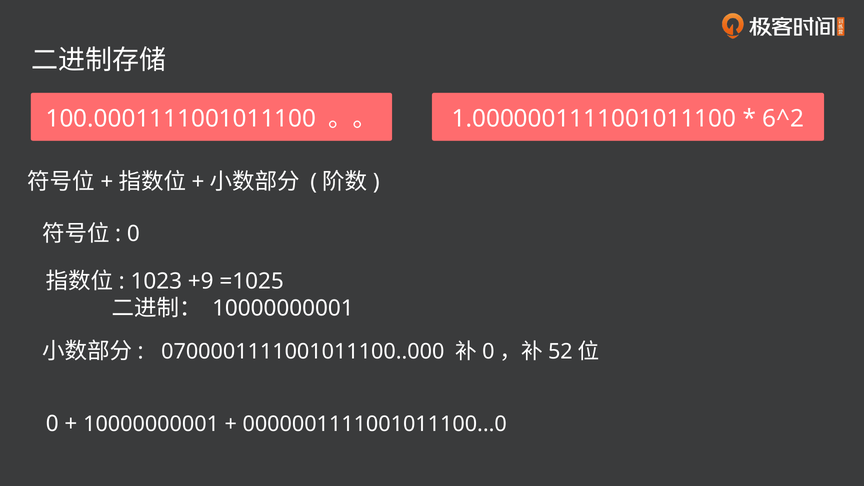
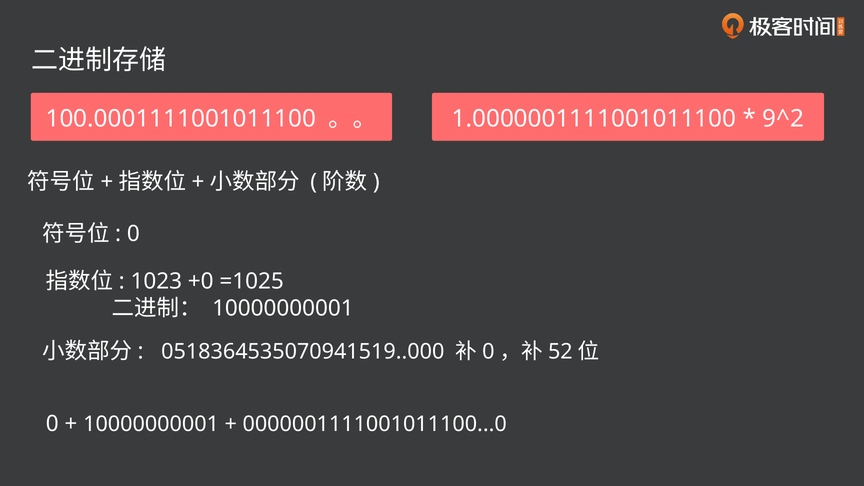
6^2: 6^2 -> 9^2 (783, 118)
+9: +9 -> +0 (201, 282)
0700001111001011100..000: 0700001111001011100..000 -> 0518364535070941519..000 (303, 351)
